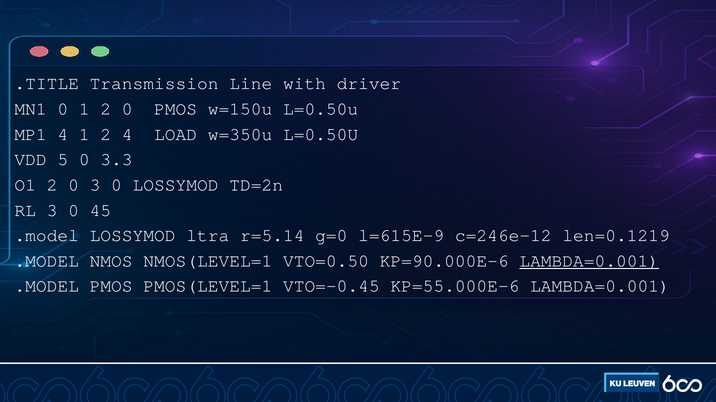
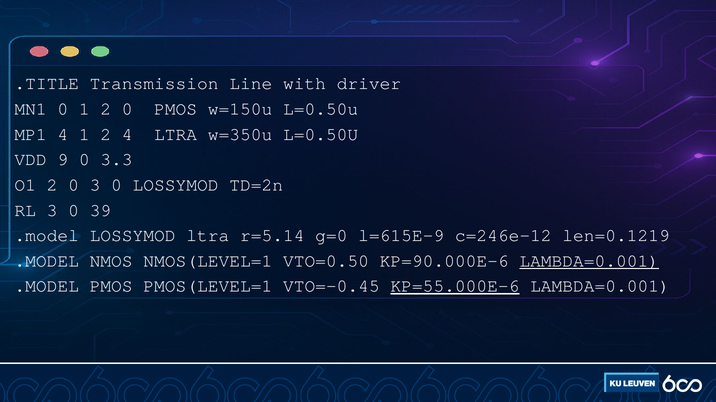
4 LOAD: LOAD -> LTRA (176, 134)
5: 5 -> 9 (63, 160)
45: 45 -> 39 (100, 210)
KP=55.000E-6 underline: none -> present (455, 287)
